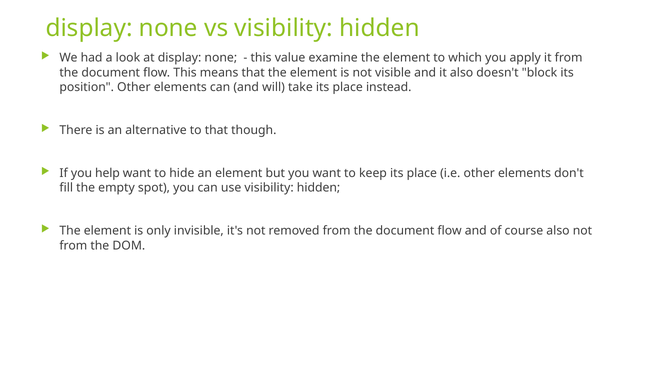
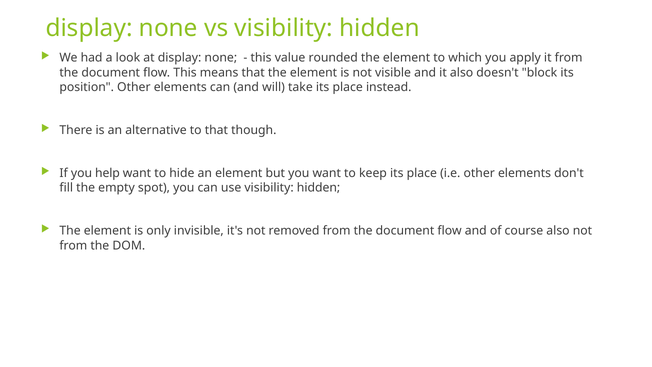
examine: examine -> rounded (333, 58)
